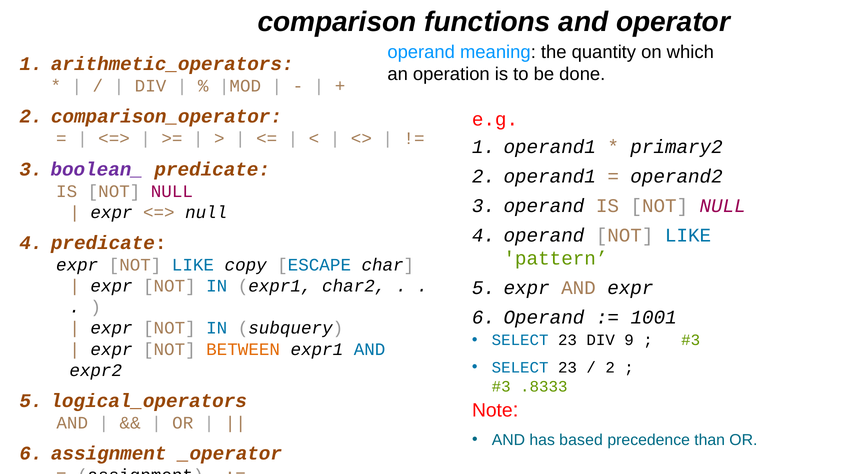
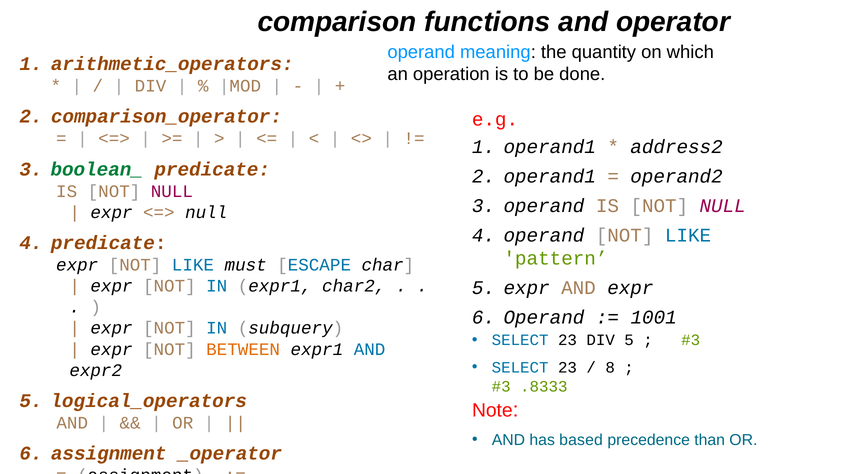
primary2: primary2 -> address2 (677, 147)
boolean_ colour: purple -> green (97, 169)
copy: copy -> must (246, 265)
DIV 9: 9 -> 5 (629, 340)
2: 2 -> 8 (610, 367)
